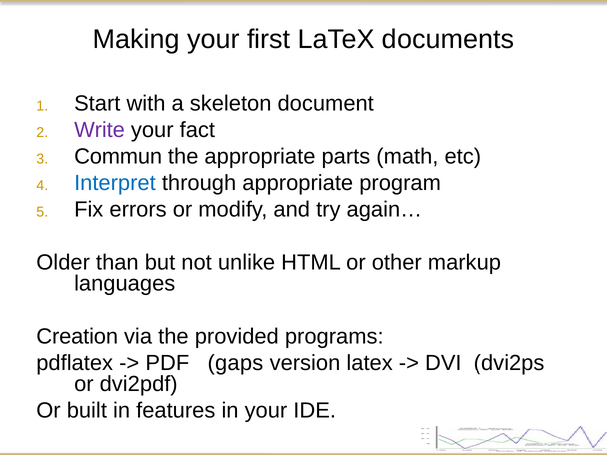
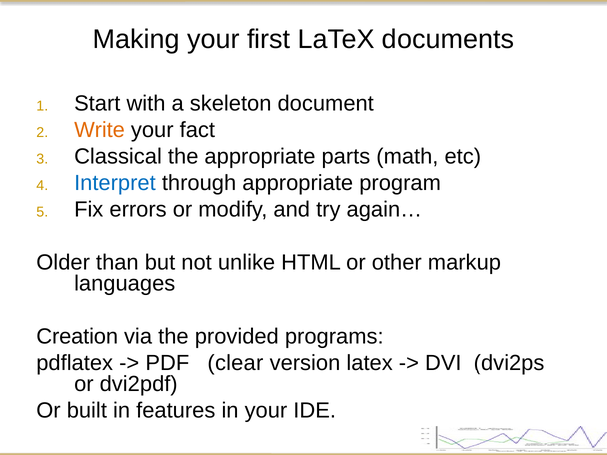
Write colour: purple -> orange (100, 130)
Commun: Commun -> Classical (118, 157)
gaps: gaps -> clear (235, 363)
